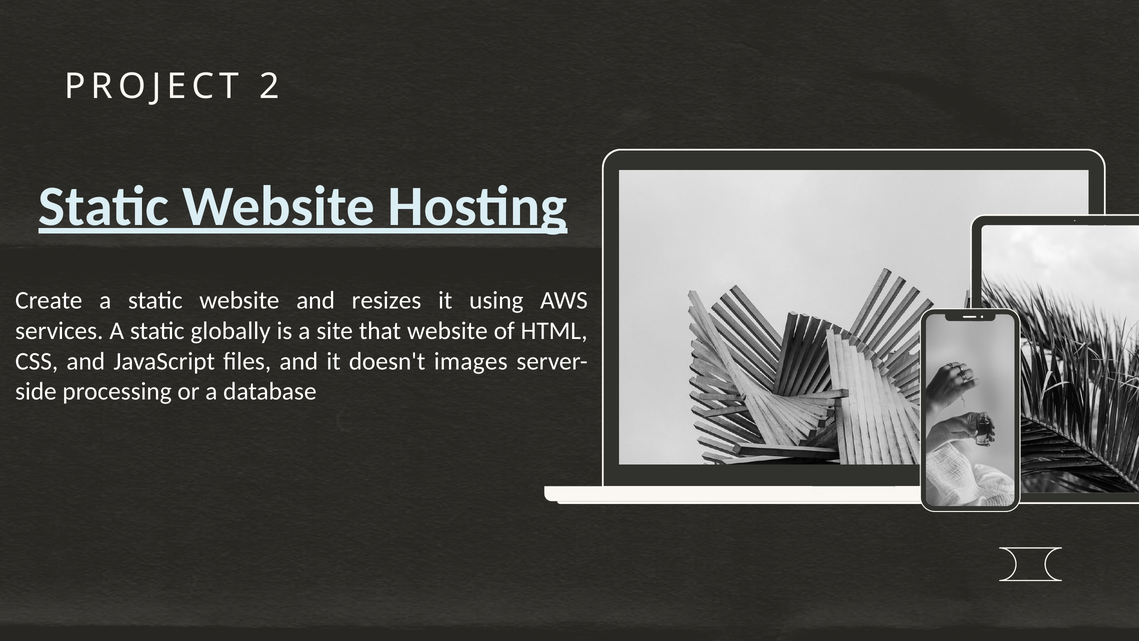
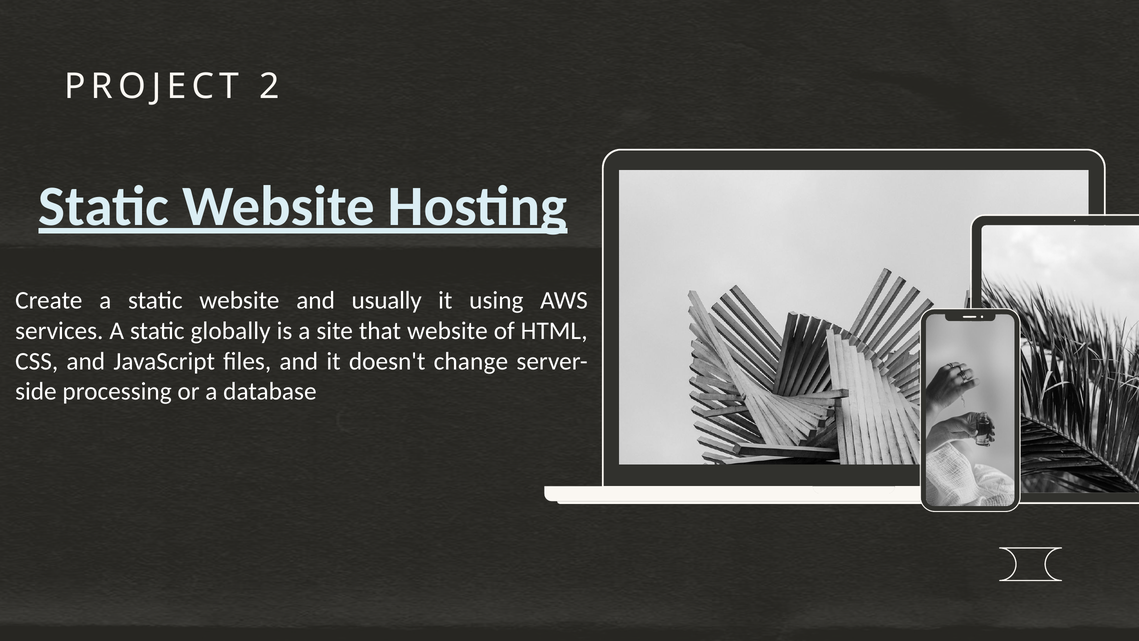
resizes: resizes -> usually (387, 300)
images: images -> change (471, 361)
